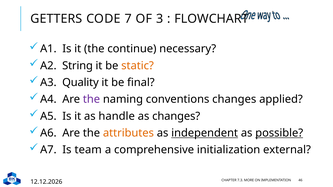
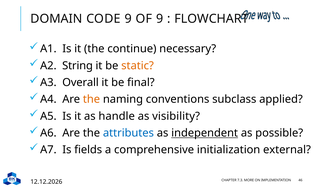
GETTERS: GETTERS -> DOMAIN (56, 19)
CODE 7: 7 -> 9 (128, 19)
OF 3: 3 -> 9 (160, 19)
Quality: Quality -> Overall (80, 83)
the colour: purple -> orange (91, 99)
conventions changes: changes -> subclass (234, 99)
as changes: changes -> visibility (176, 116)
attributes colour: orange -> blue (128, 133)
possible underline: present -> none (279, 133)
team: team -> fields (88, 150)
